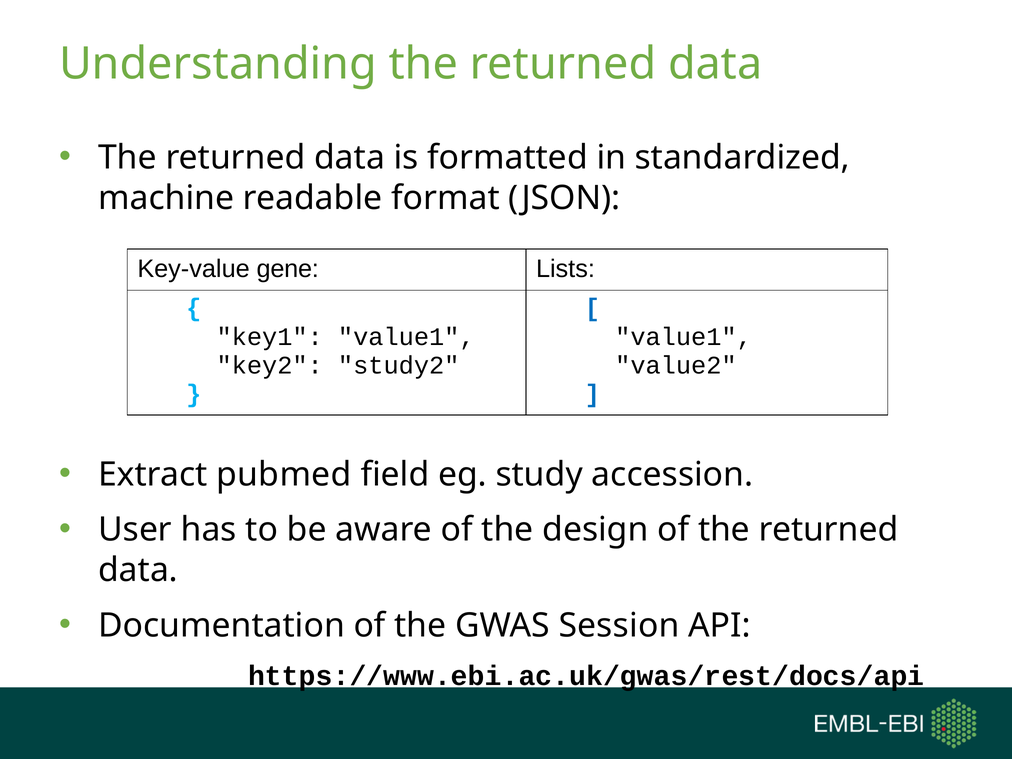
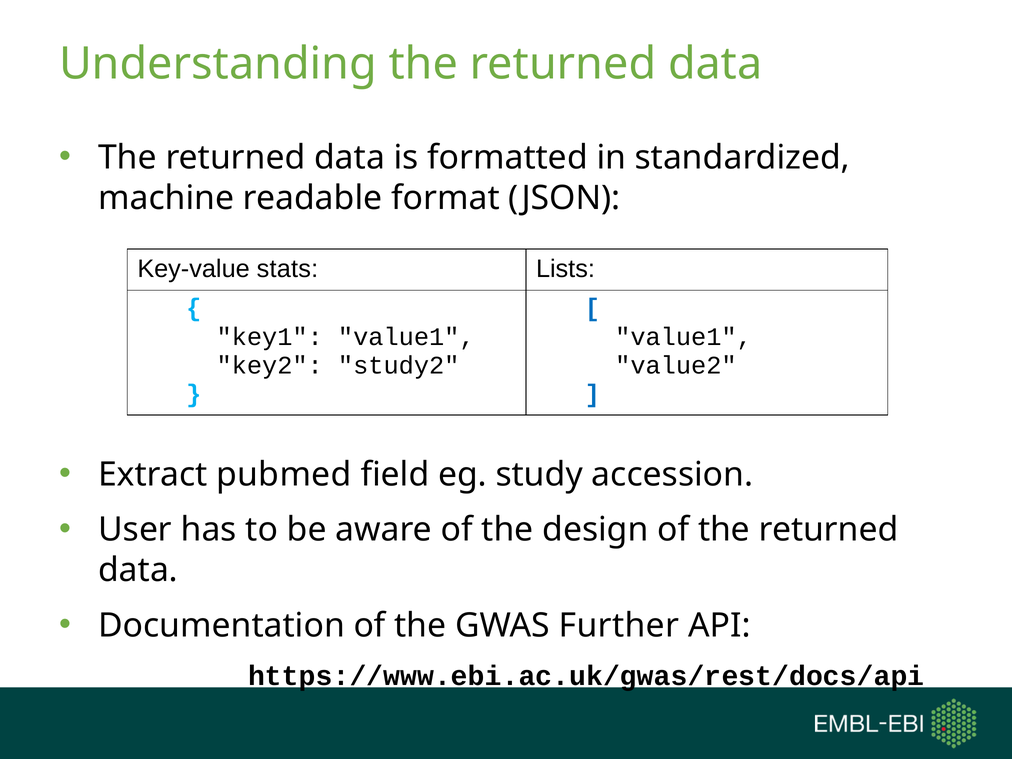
gene: gene -> stats (287, 269)
Session: Session -> Further (619, 626)
